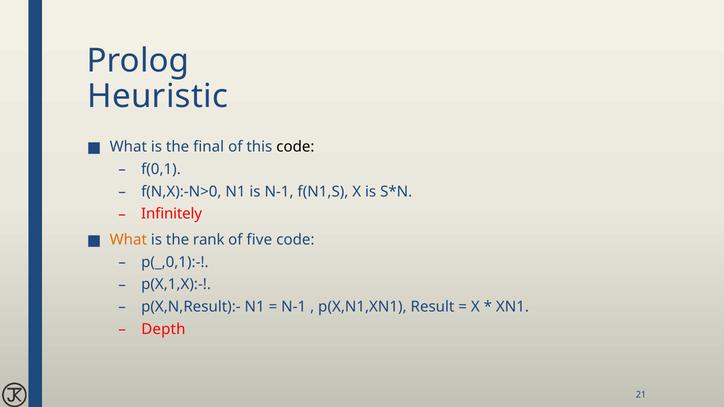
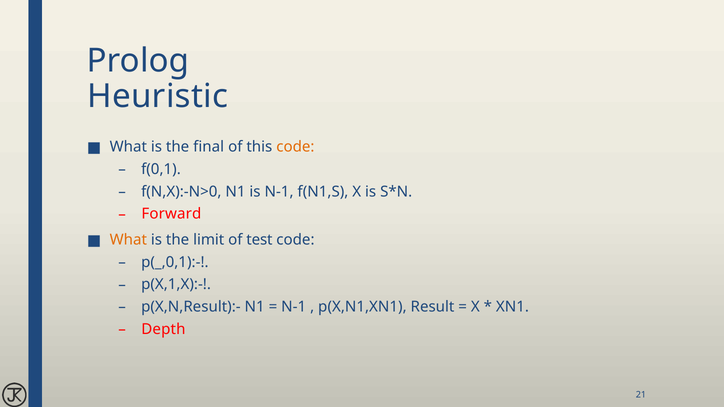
code colour: black -> orange (295, 147)
Infinitely: Infinitely -> Forward (171, 214)
rank: rank -> limit (209, 240)
five: five -> test (259, 240)
